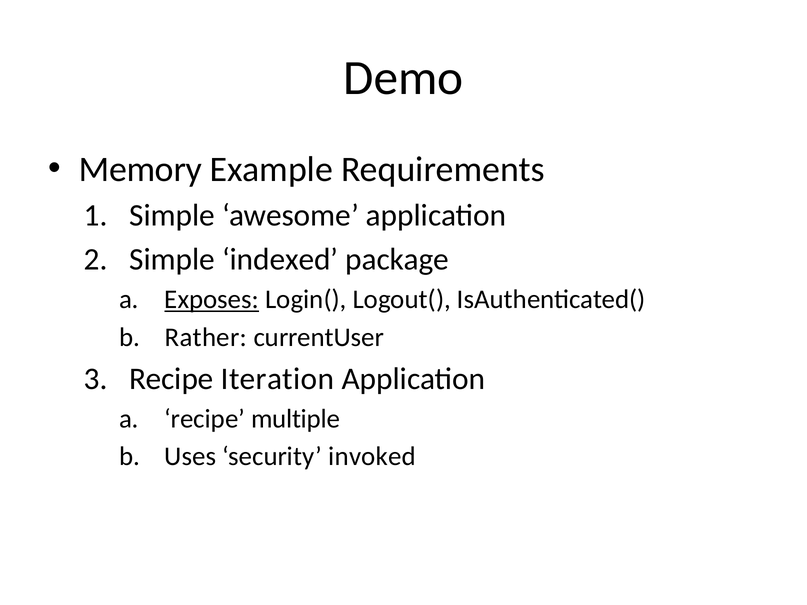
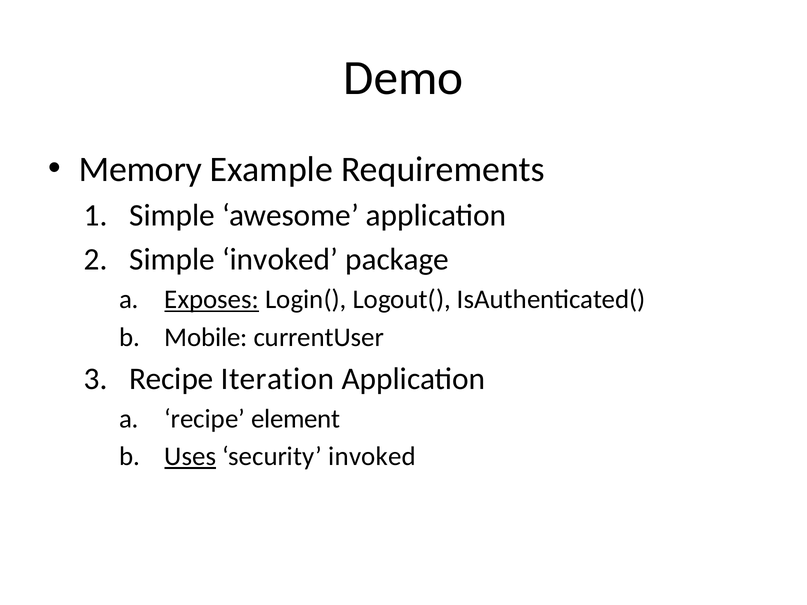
Simple indexed: indexed -> invoked (280, 260)
Rather: Rather -> Mobile (206, 337)
multiple: multiple -> element (296, 419)
Uses underline: none -> present (190, 457)
